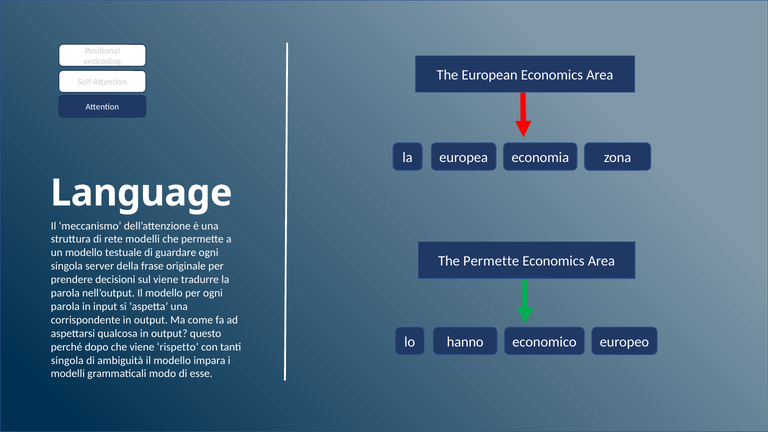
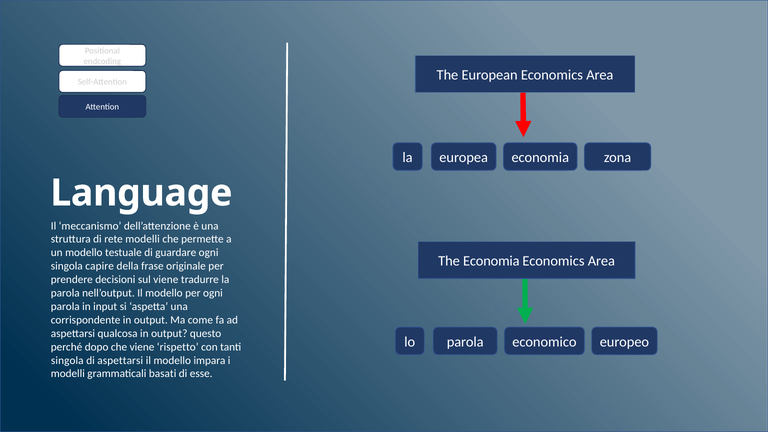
The Permette: Permette -> Economia (491, 261)
server: server -> capire (100, 266)
lo hanno: hanno -> parola (465, 342)
di ambiguità: ambiguità -> aspettarsi (120, 360)
modo: modo -> basati (163, 374)
